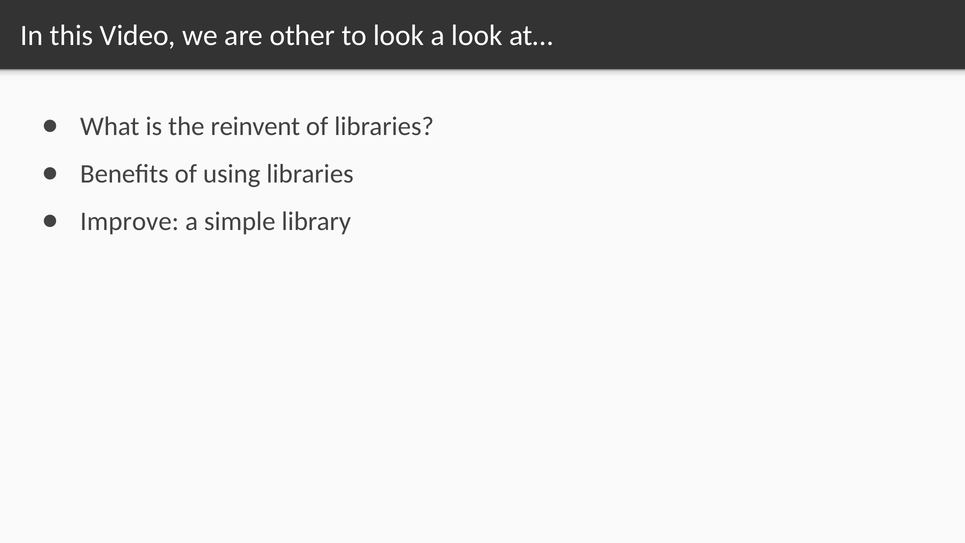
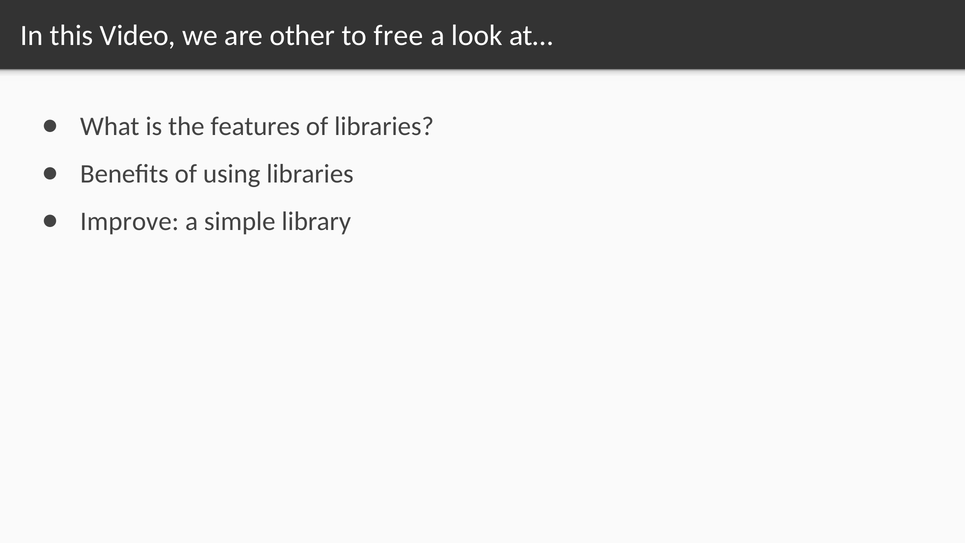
to look: look -> free (398, 36)
reinvent: reinvent -> features (255, 126)
